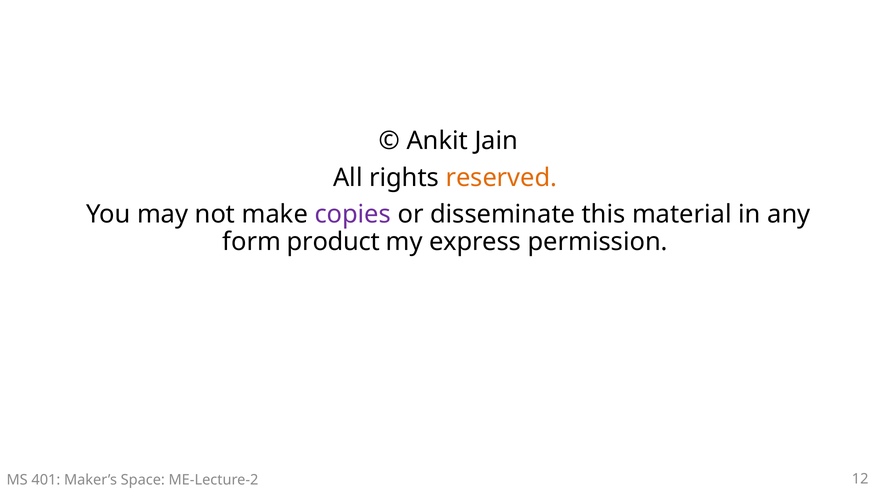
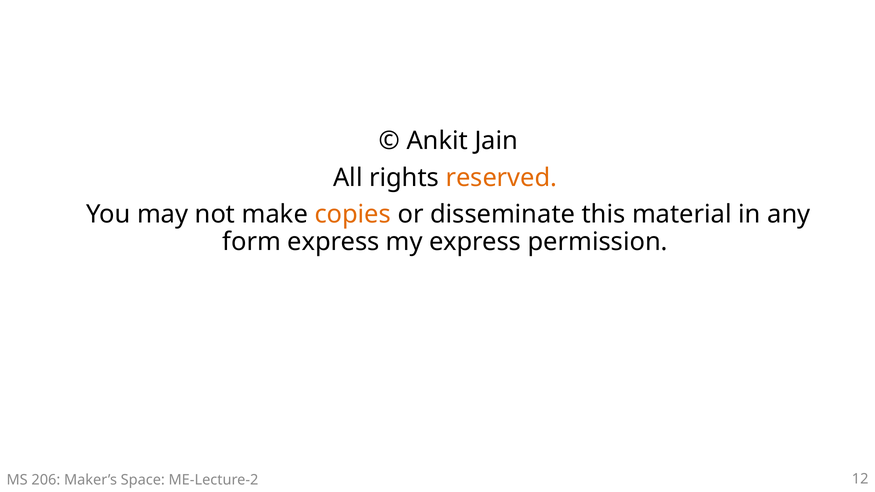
copies colour: purple -> orange (353, 214)
form product: product -> express (333, 242)
401: 401 -> 206 (46, 480)
